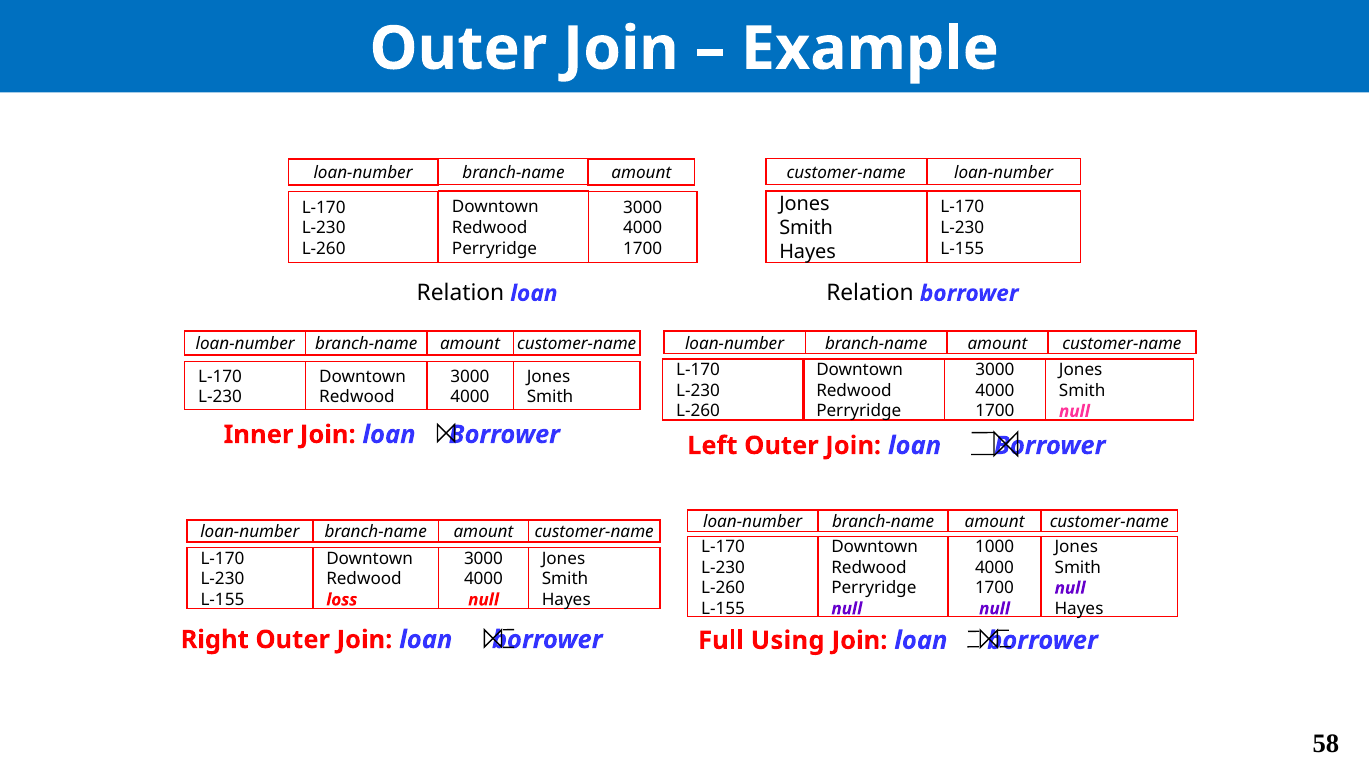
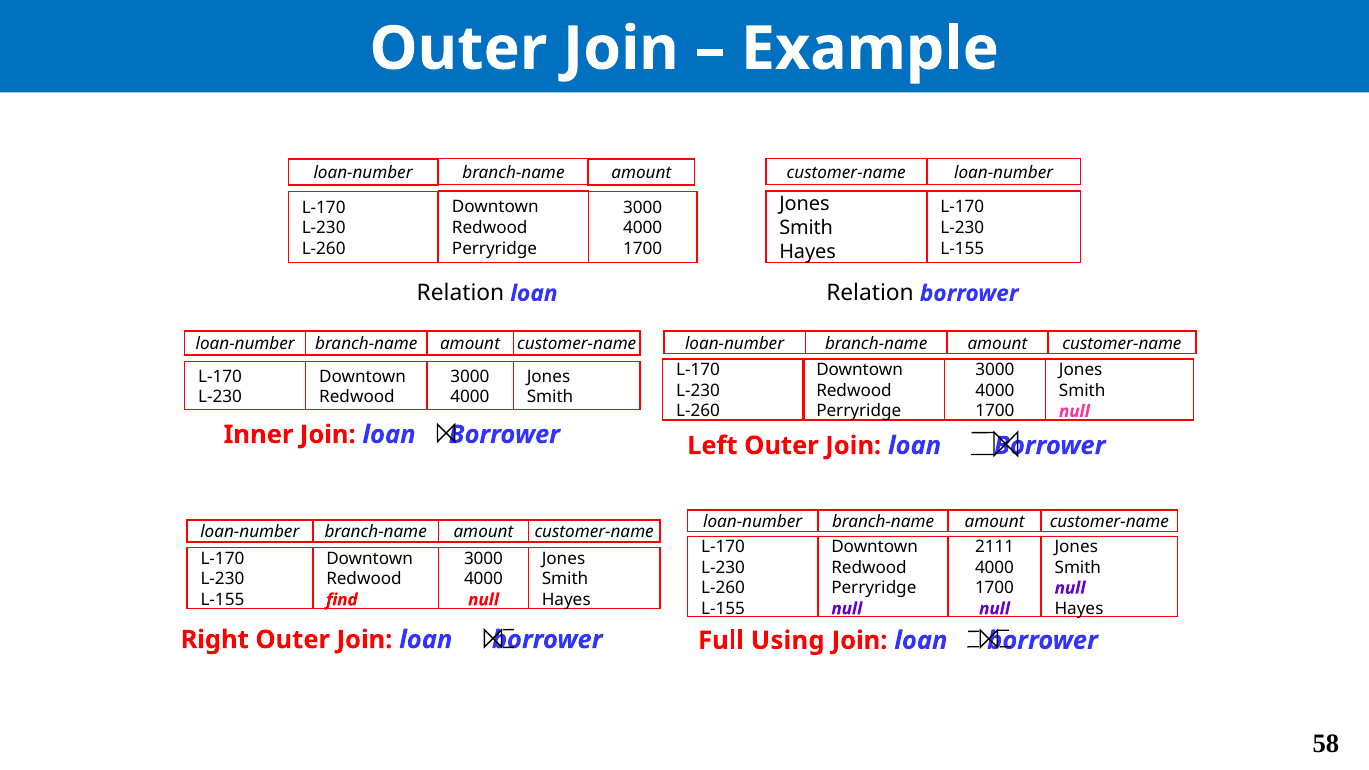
1000: 1000 -> 2111 (995, 547)
loss: loss -> find (342, 600)
